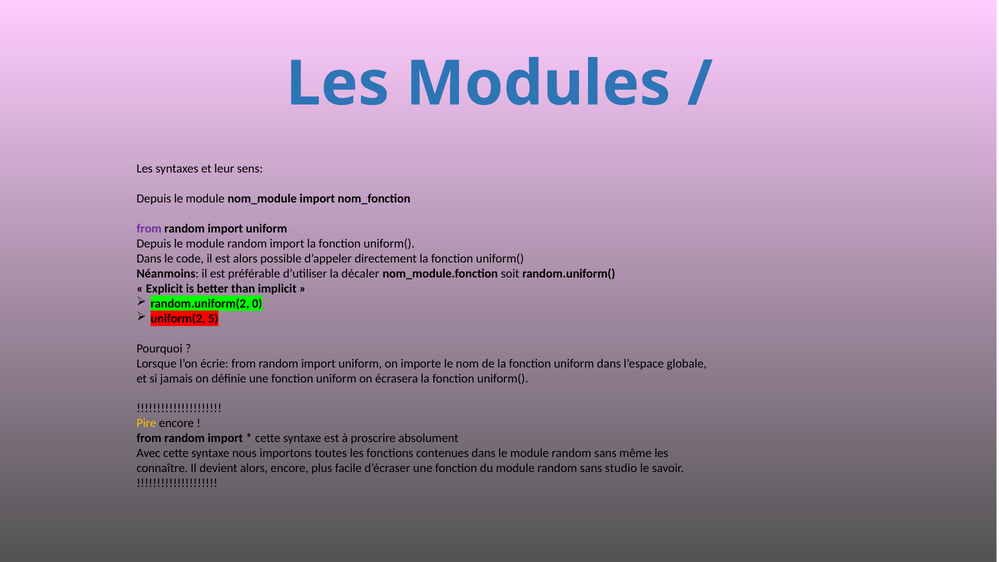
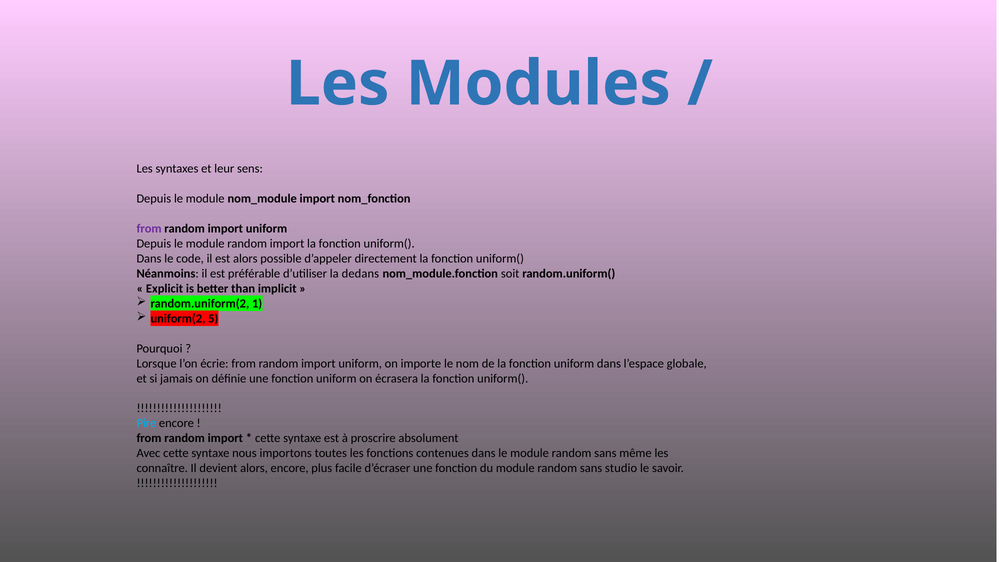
décaler: décaler -> dedans (360, 273)
0: 0 -> 1 (257, 303)
Pire colour: yellow -> light blue (146, 423)
